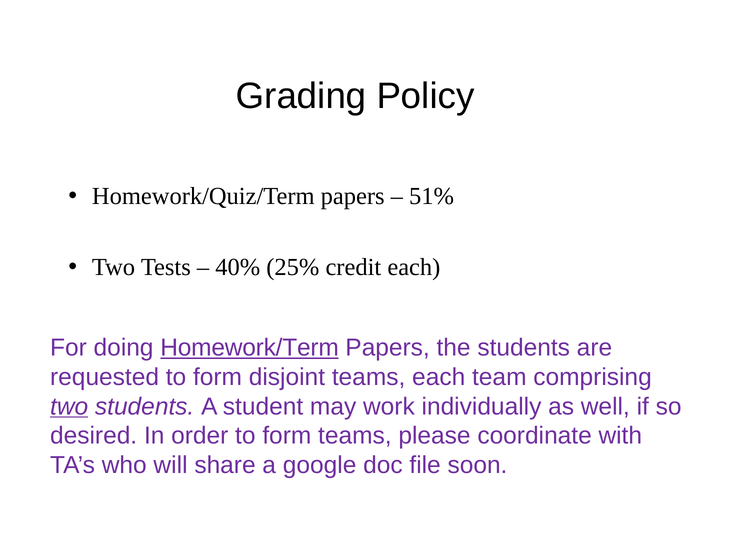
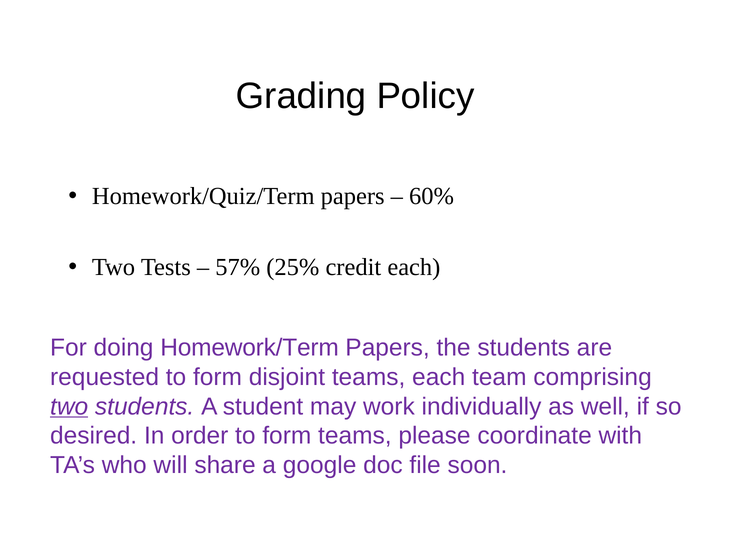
51%: 51% -> 60% (432, 196)
40%: 40% -> 57% (238, 268)
Homework/Term underline: present -> none (250, 348)
